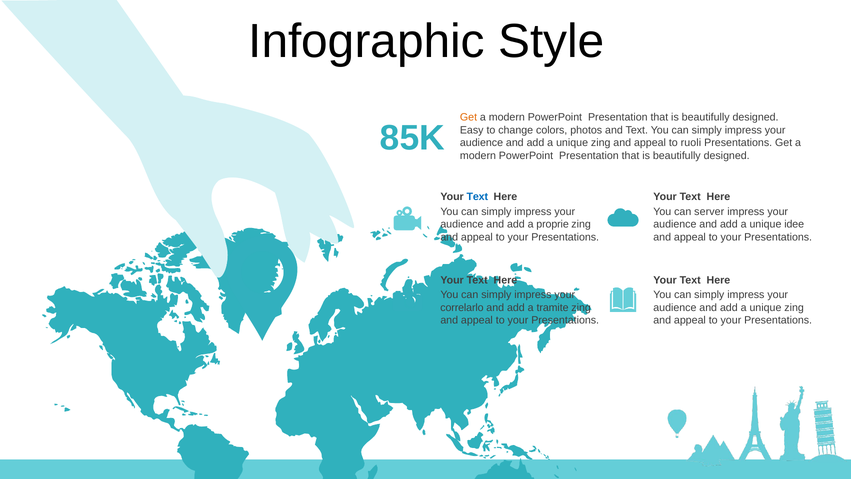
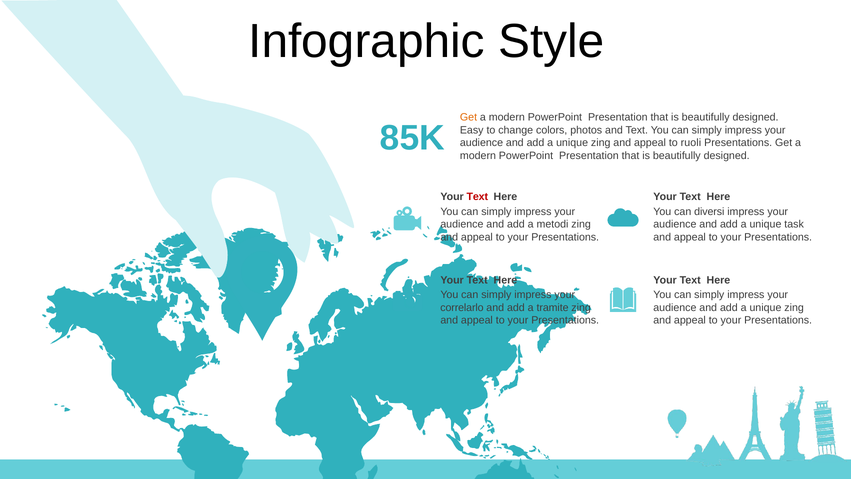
Text colour: blue -> red (477, 197)
server: server -> diversi (709, 212)
proprie: proprie -> metodi (553, 224)
idee: idee -> task (794, 224)
